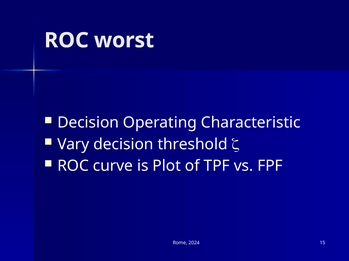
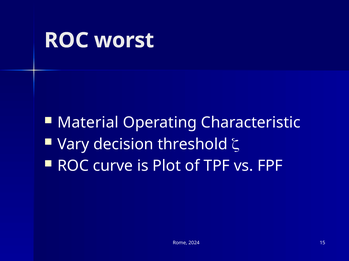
Decision: Decision -> Material (88, 123)
